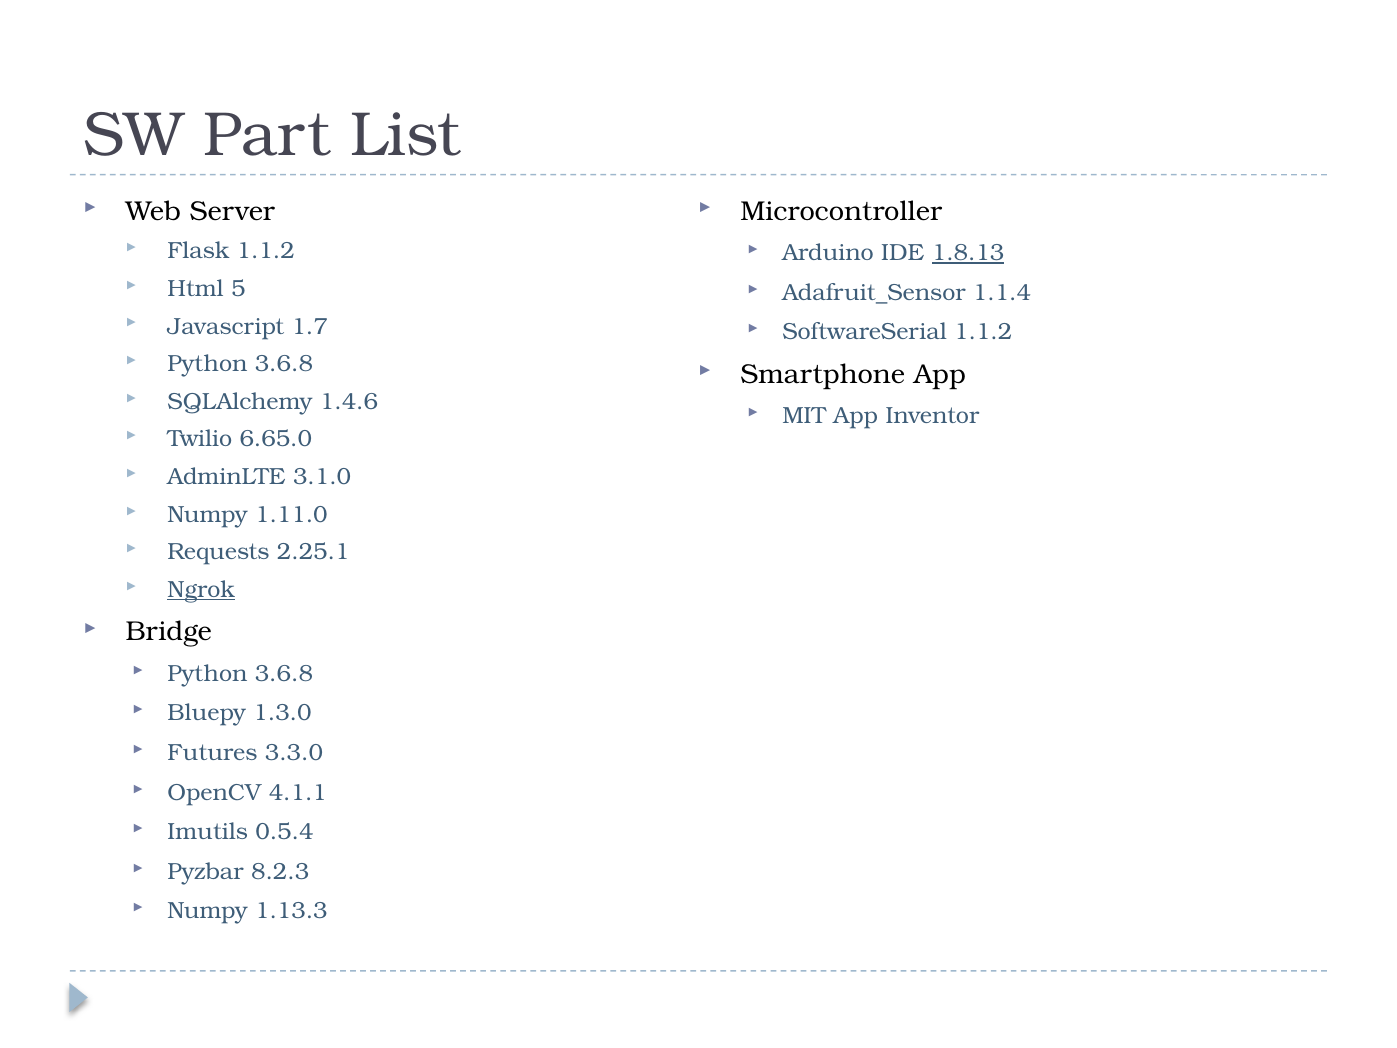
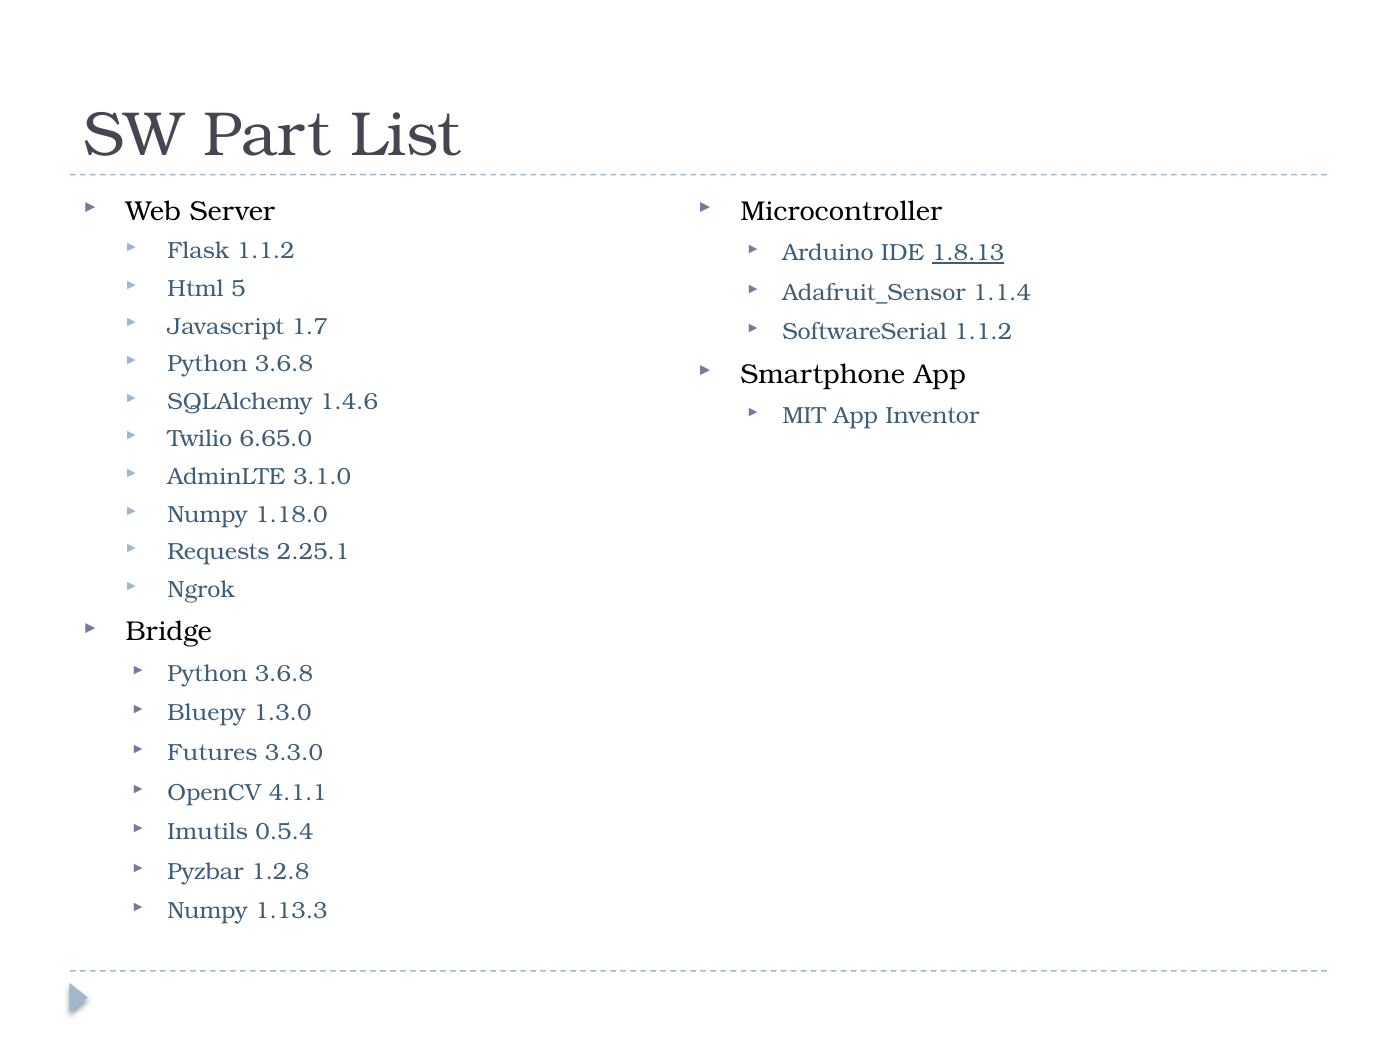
1.11.0: 1.11.0 -> 1.18.0 (291, 514)
Ngrok underline: present -> none (201, 590)
8.2.3: 8.2.3 -> 1.2.8 (280, 871)
